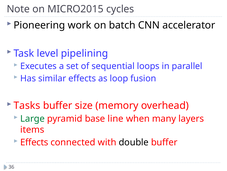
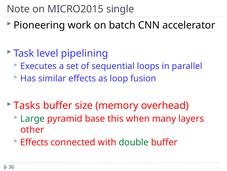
cycles: cycles -> single (120, 9)
line: line -> this (116, 118)
items: items -> other (32, 129)
double colour: black -> green (134, 142)
